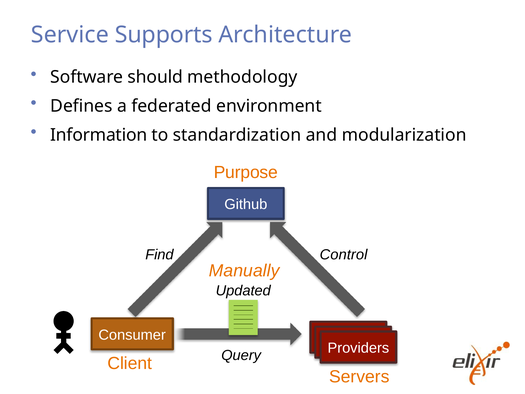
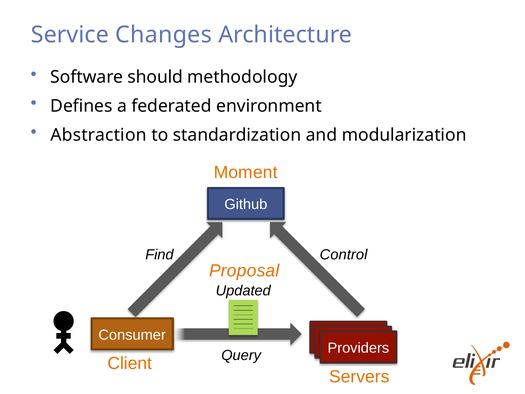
Supports: Supports -> Changes (163, 35)
Information: Information -> Abstraction (99, 135)
Purpose: Purpose -> Moment (246, 172)
Manually: Manually -> Proposal (244, 271)
